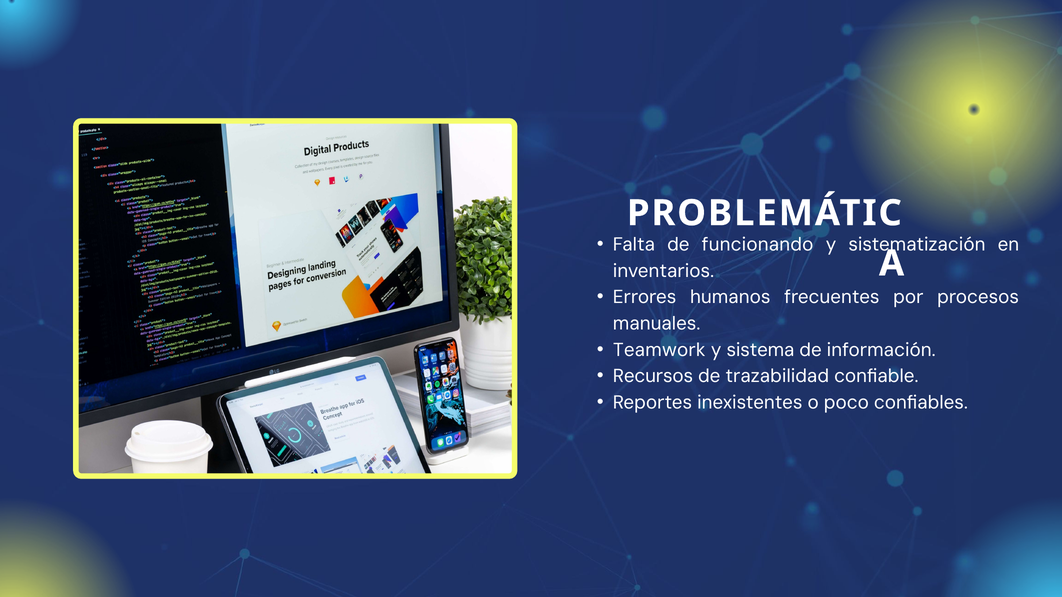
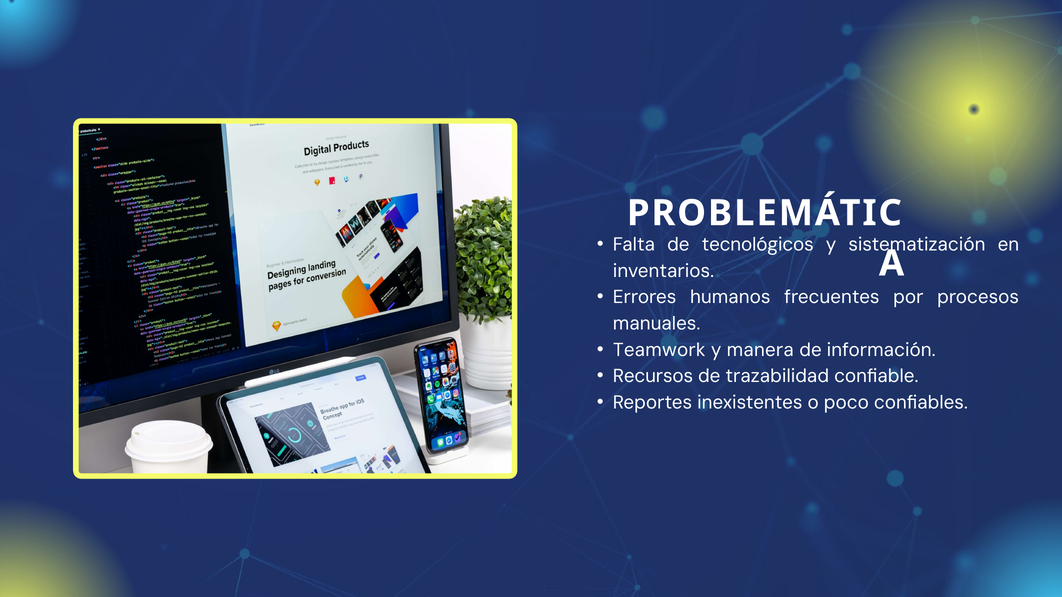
funcionando: funcionando -> tecnológicos (758, 245)
sistema: sistema -> manera (760, 350)
